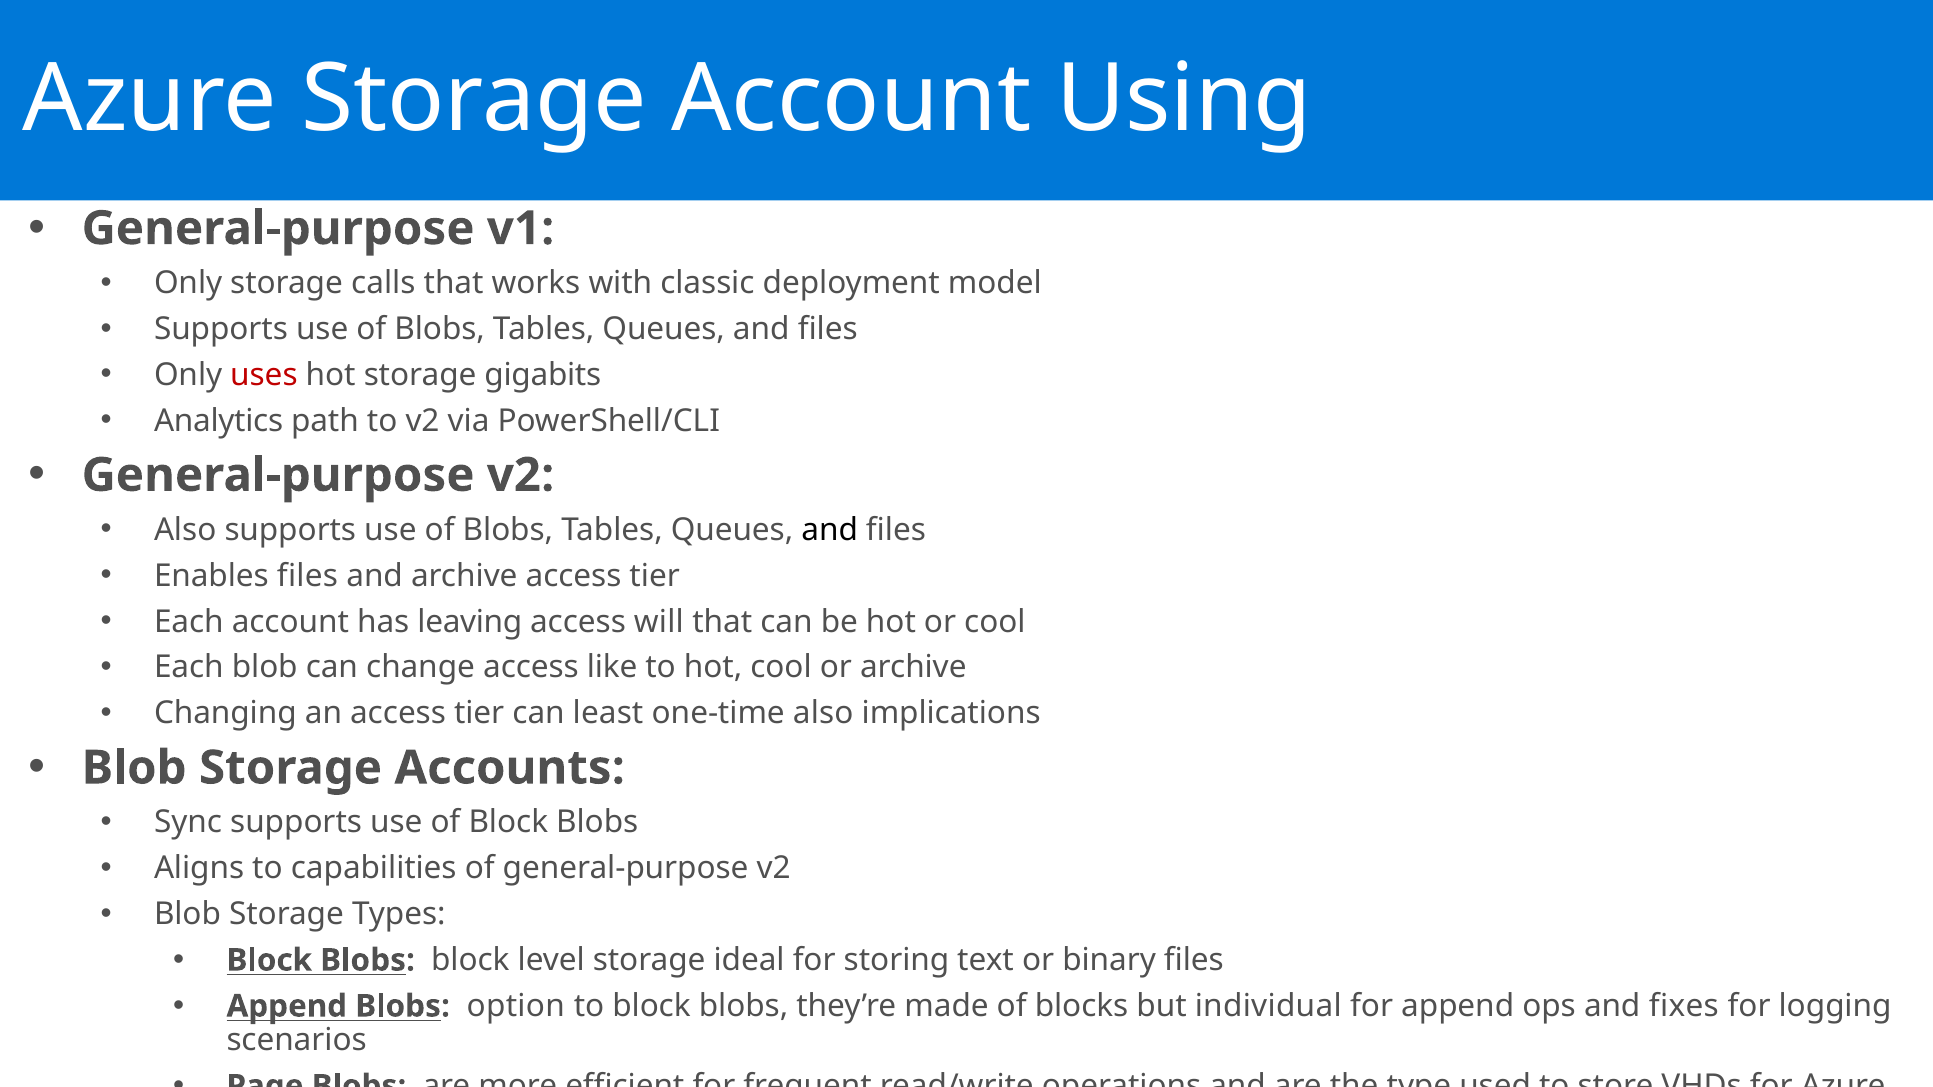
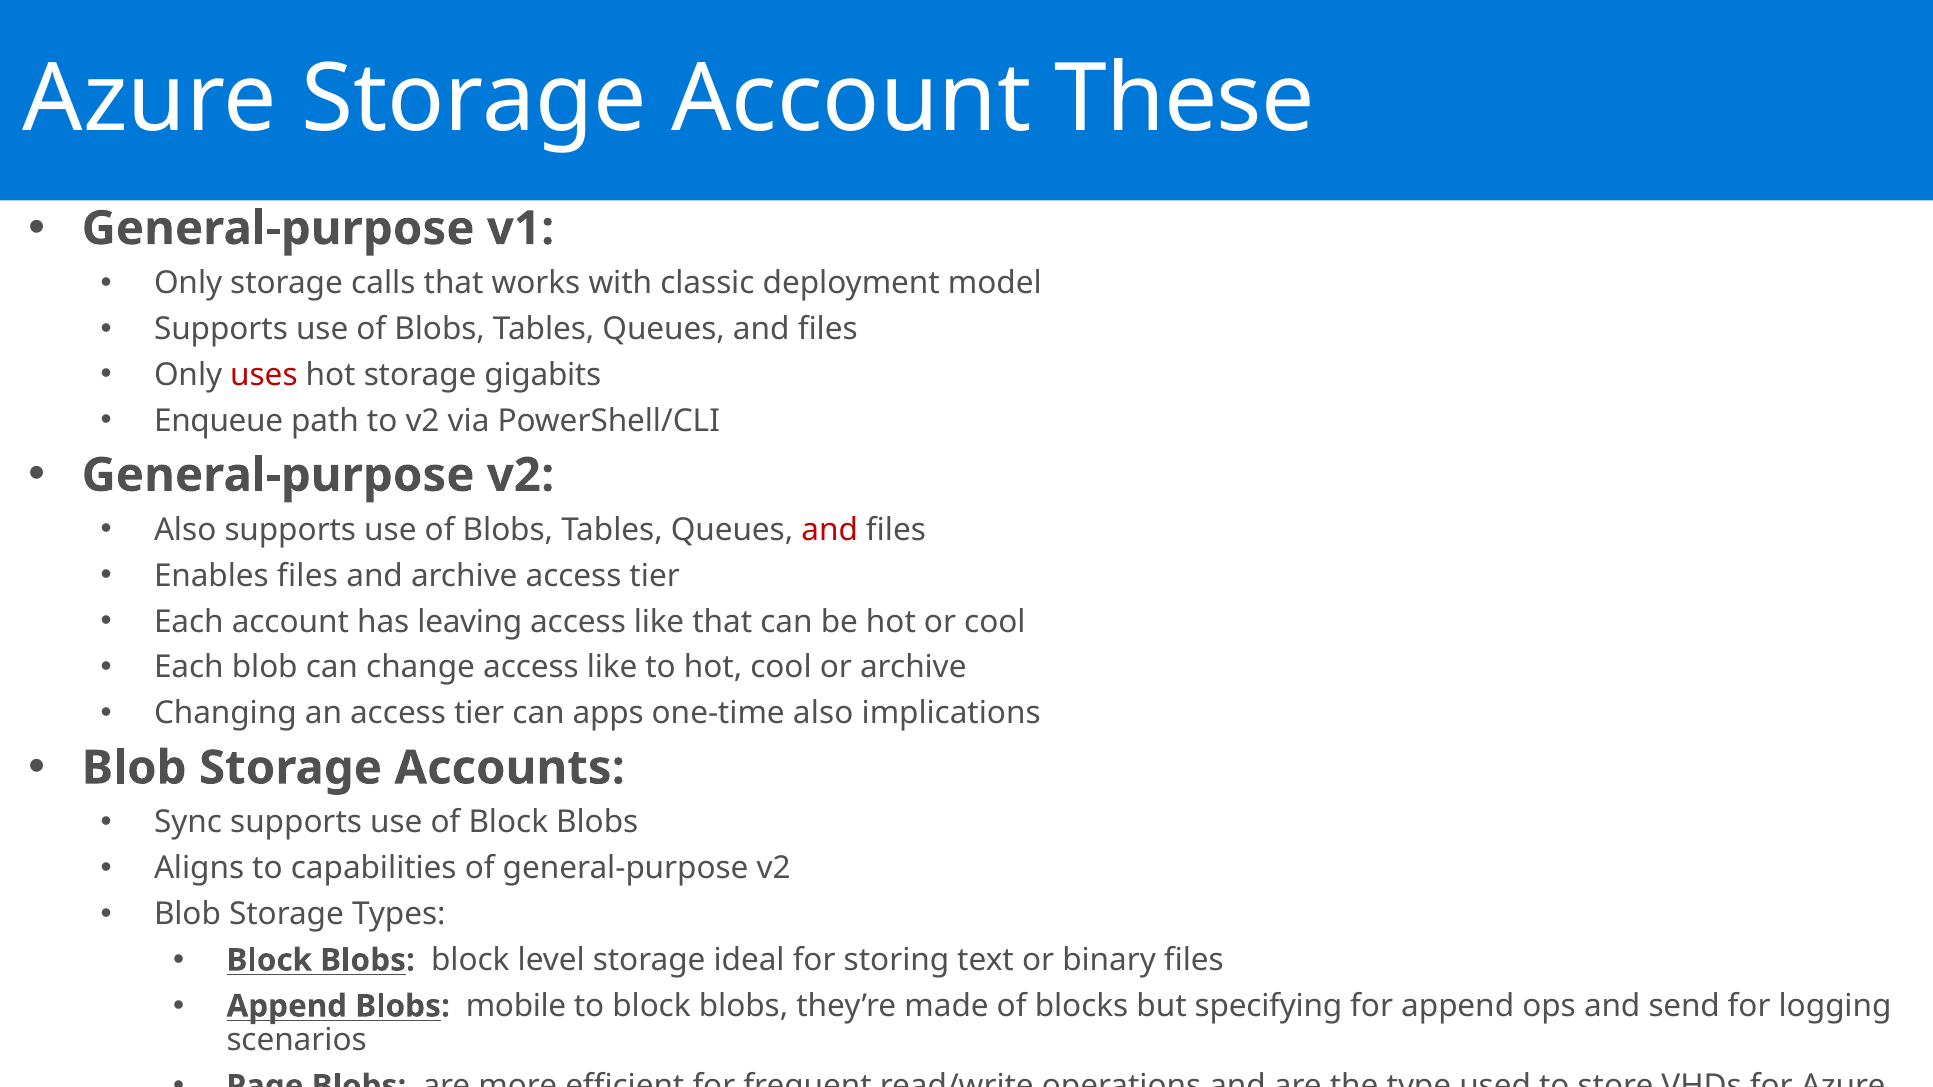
Using: Using -> These (1185, 100)
Analytics: Analytics -> Enqueue (219, 421)
and colour: black -> red (830, 530)
will: will -> like (659, 622)
least: least -> apps (608, 714)
option: option -> mobile (516, 1006)
individual: individual -> specifying (1269, 1006)
fixes: fixes -> send (1684, 1006)
